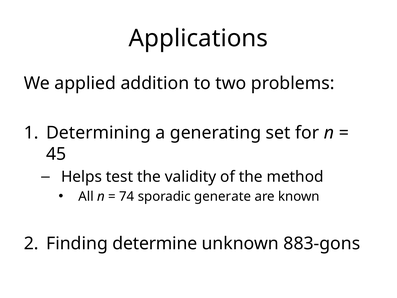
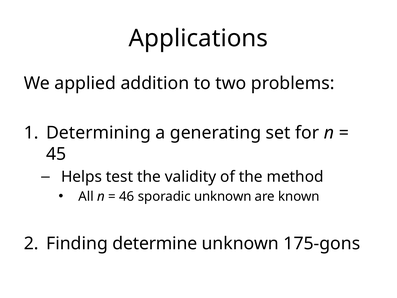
74: 74 -> 46 (127, 196)
sporadic generate: generate -> unknown (223, 196)
883-gons: 883-gons -> 175-gons (322, 243)
